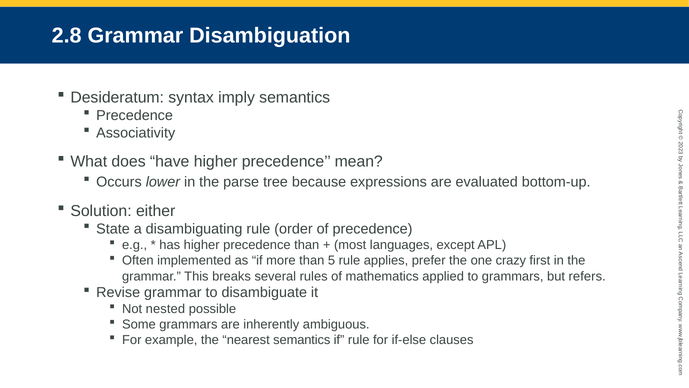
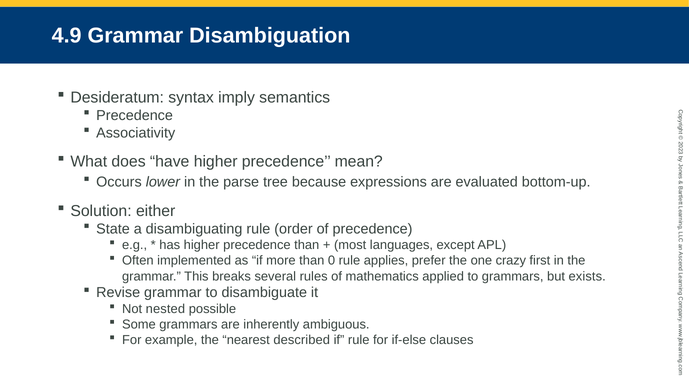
2.8: 2.8 -> 4.9 (67, 35)
than 5: 5 -> 0 (331, 260)
refers: refers -> exists (587, 276)
nearest semantics: semantics -> described (302, 340)
